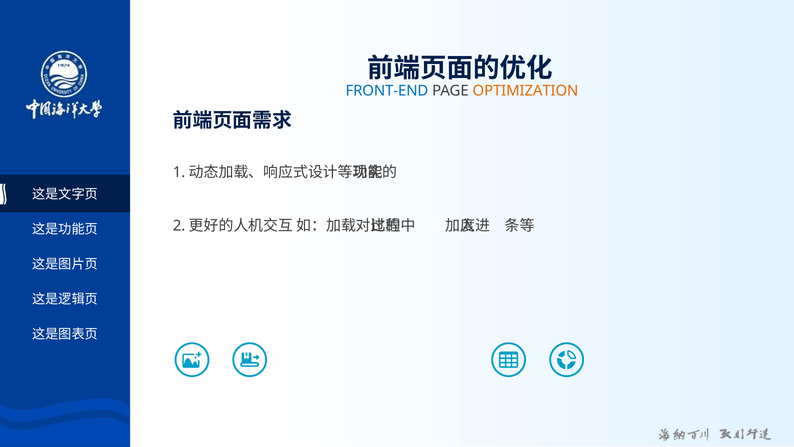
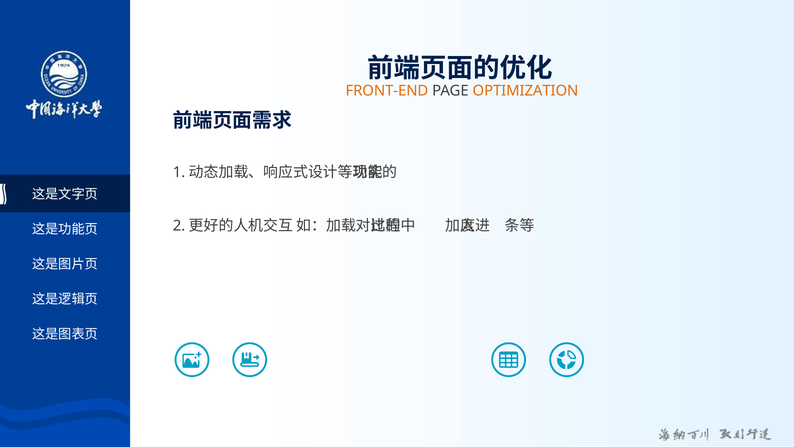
FRONT-END colour: blue -> orange (387, 91)
